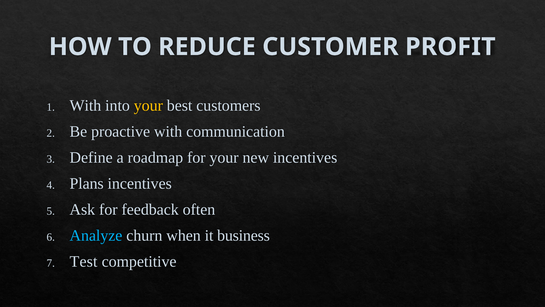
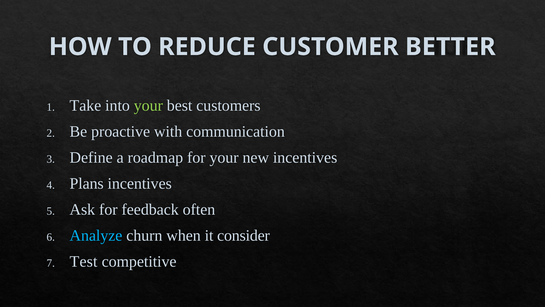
PROFIT: PROFIT -> BETTER (450, 47)
With: With -> Take (85, 106)
your colour: yellow -> light green (148, 106)
business: business -> consider (243, 235)
